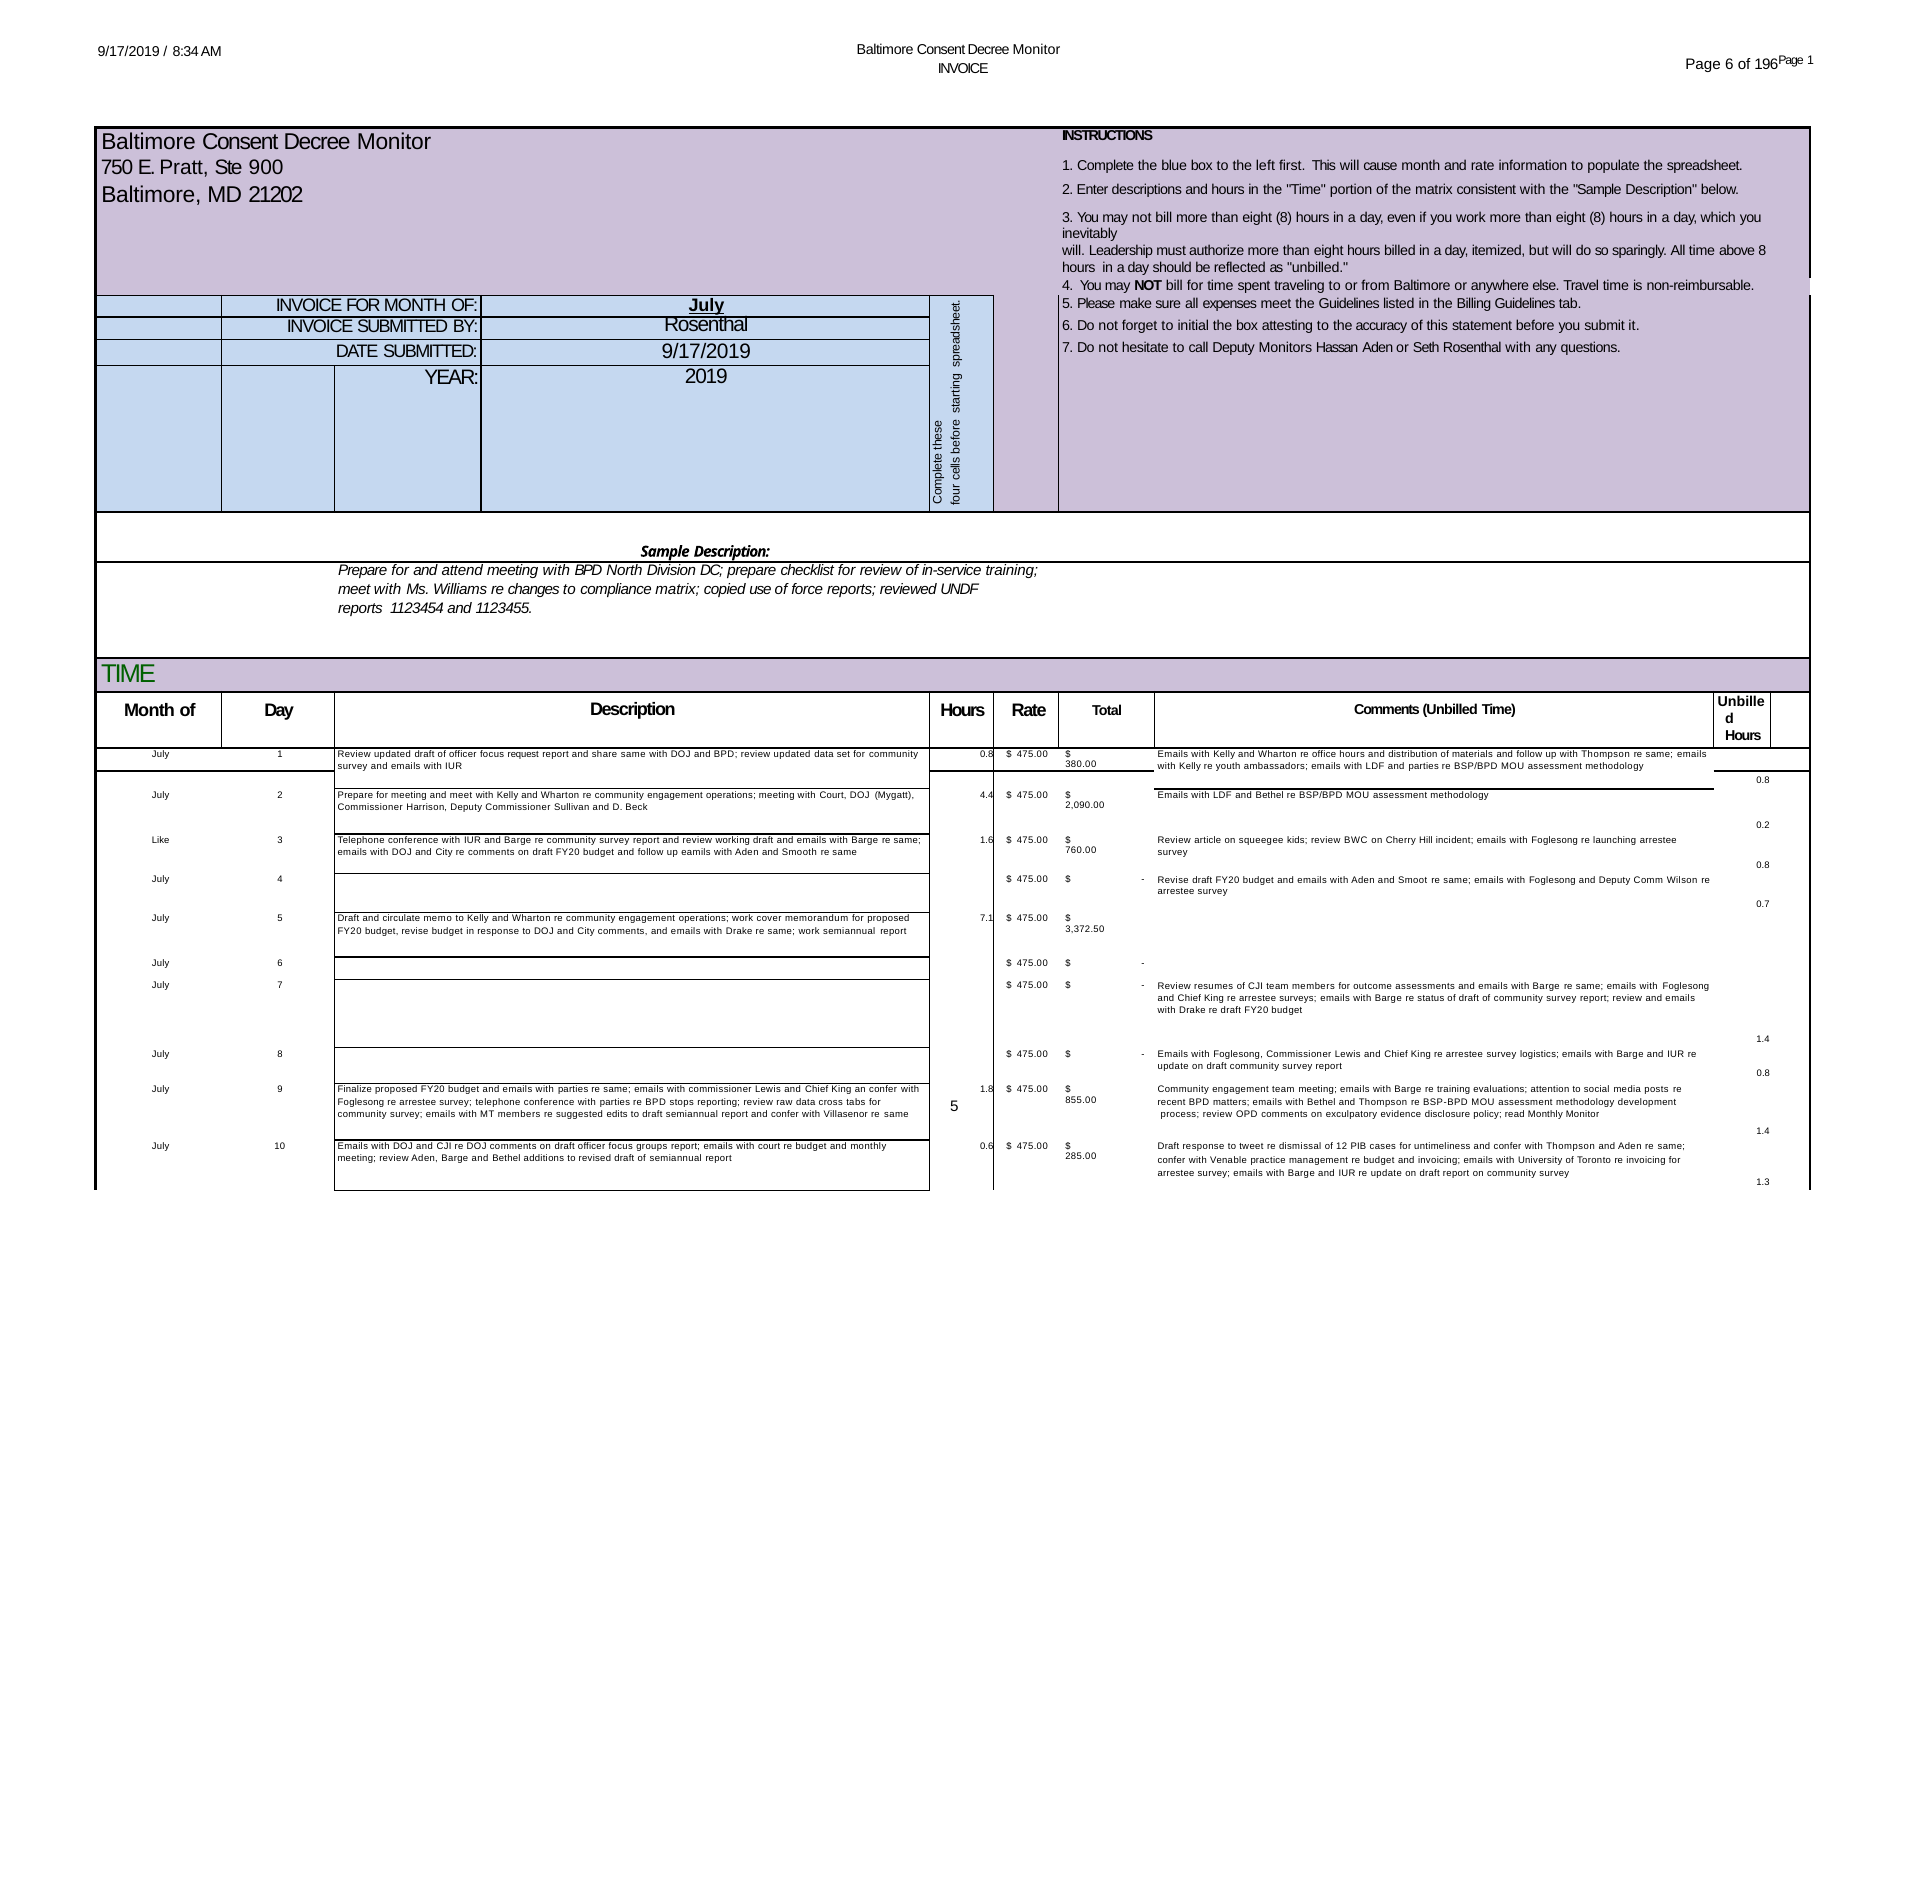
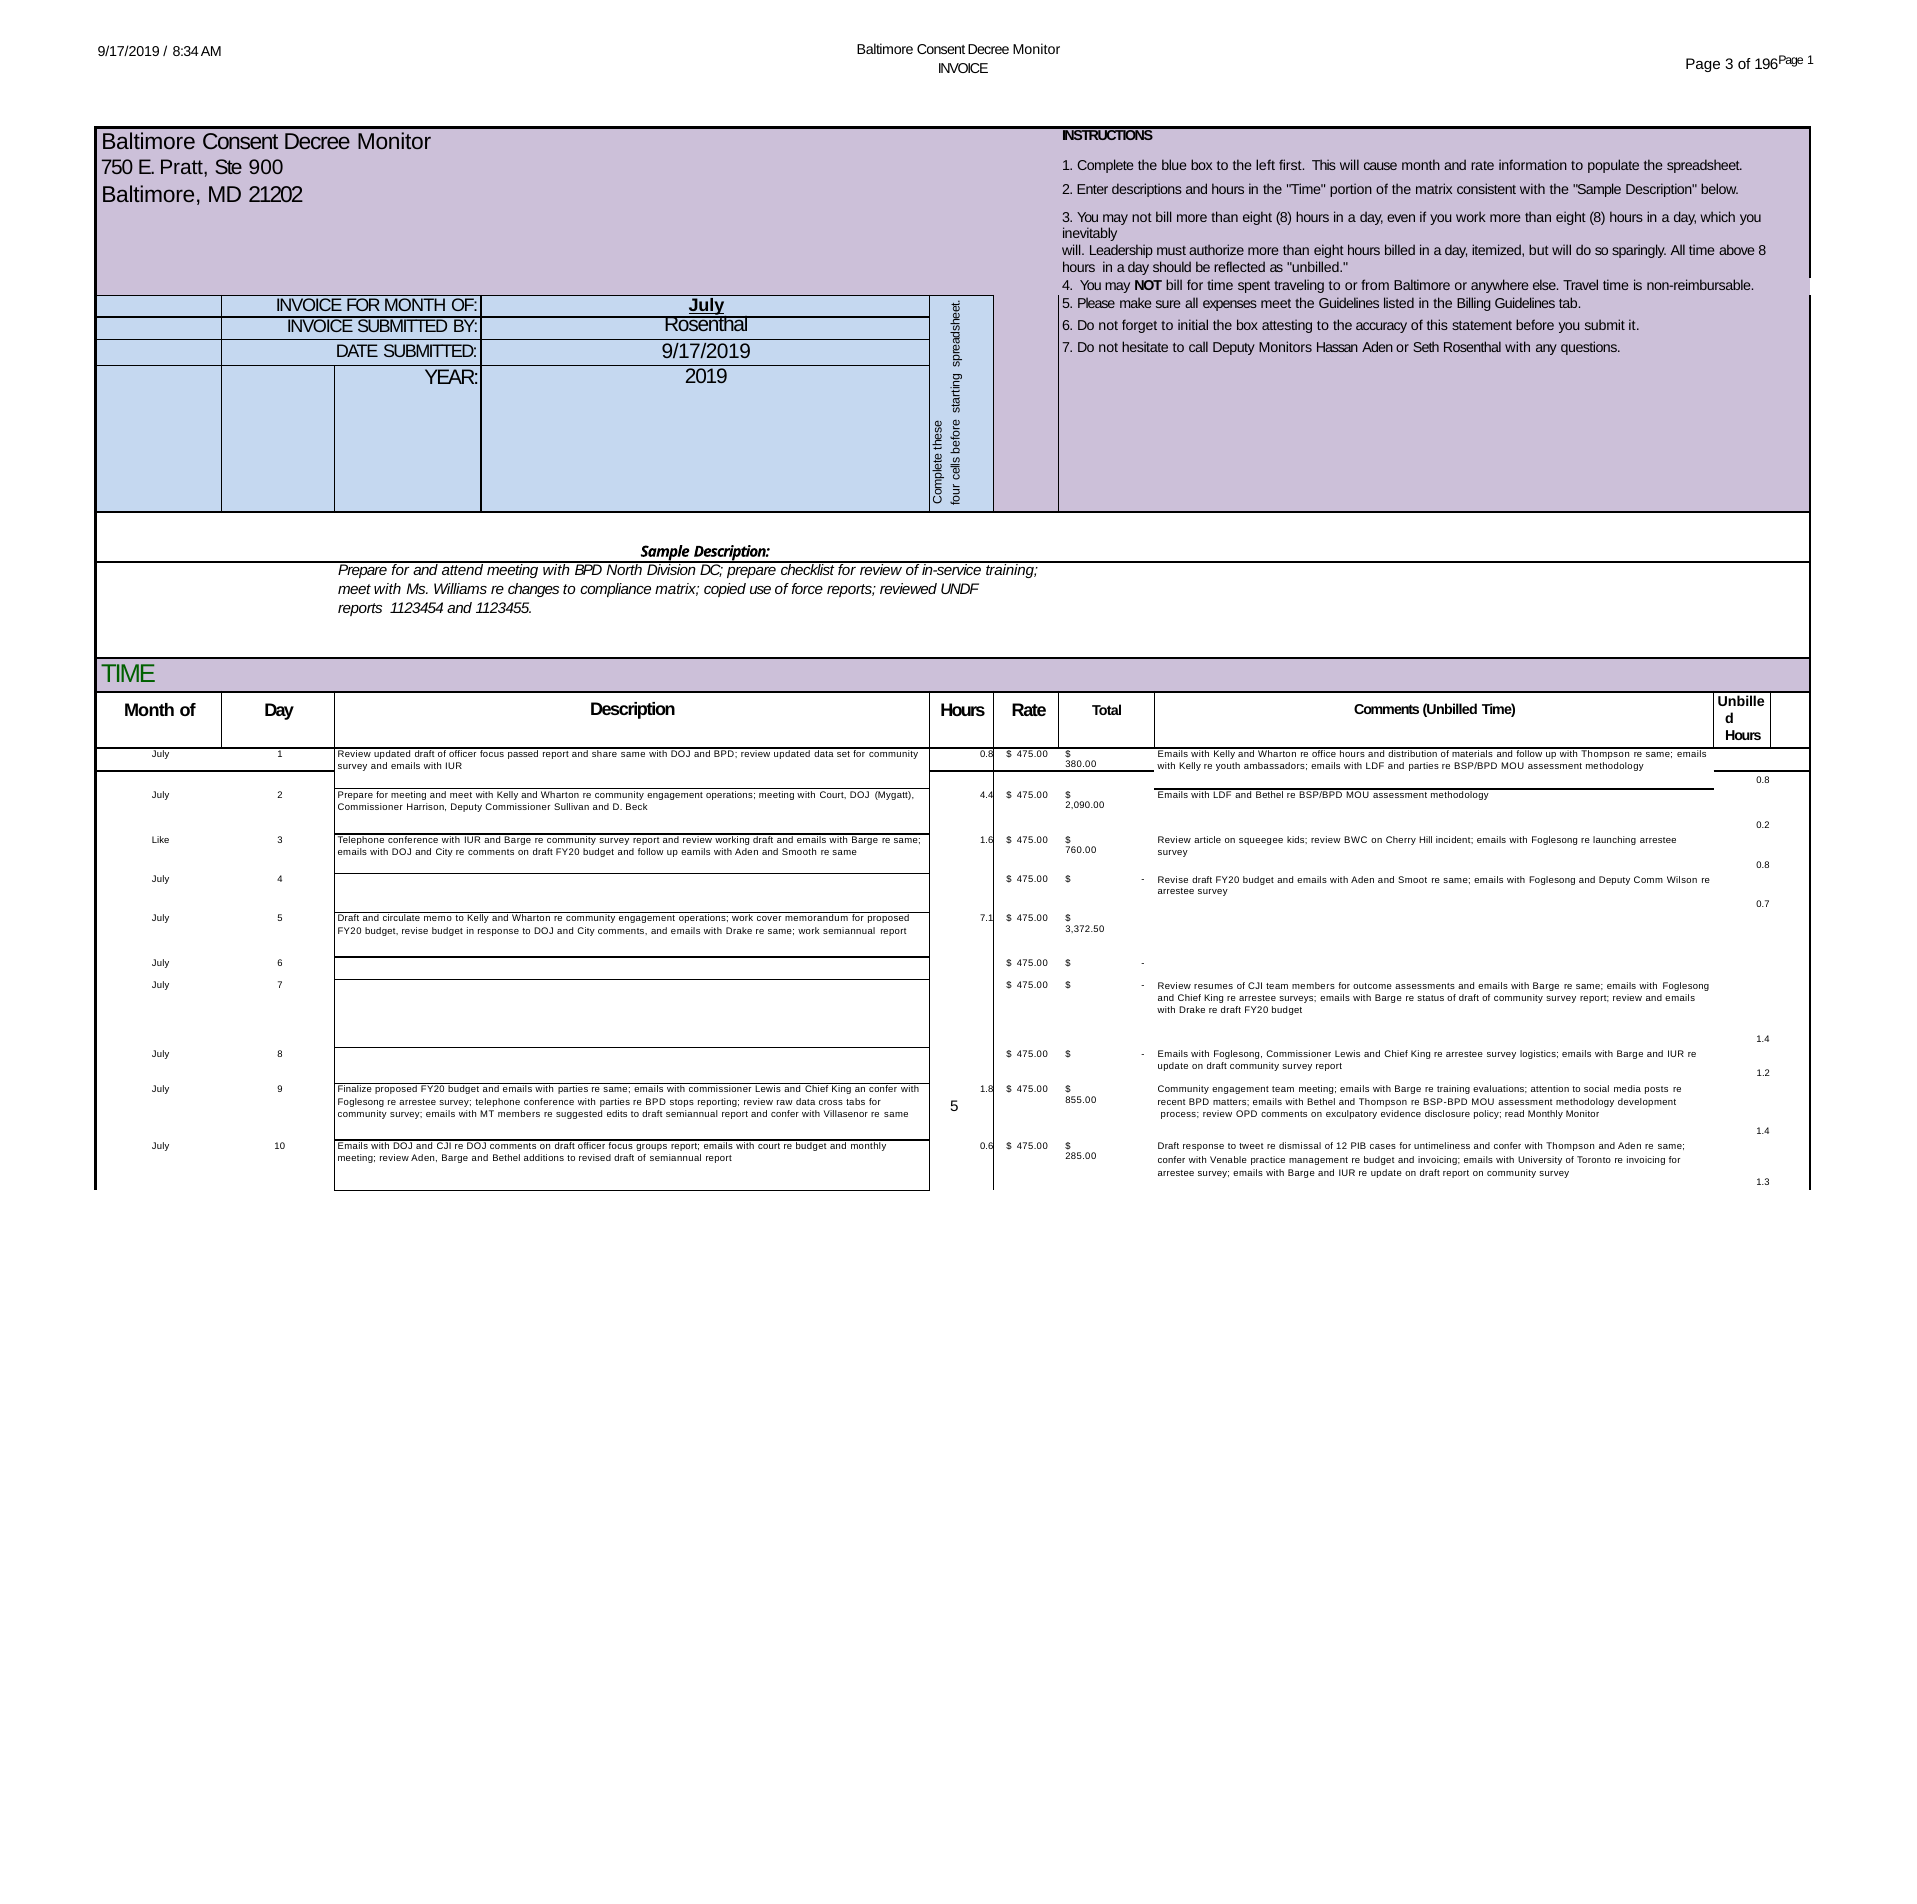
Page 6: 6 -> 3 (1729, 65)
request: request -> passed (523, 754)
0.8: 0.8 -> 1.2 (1763, 1073)
